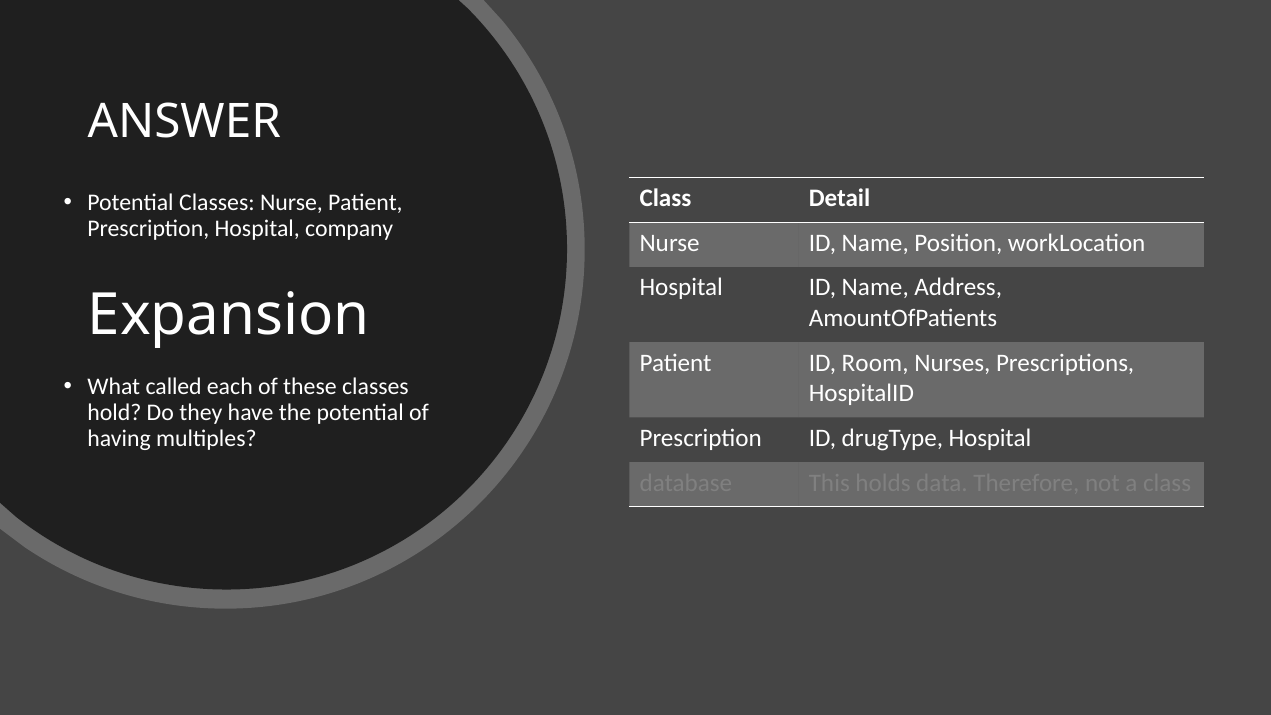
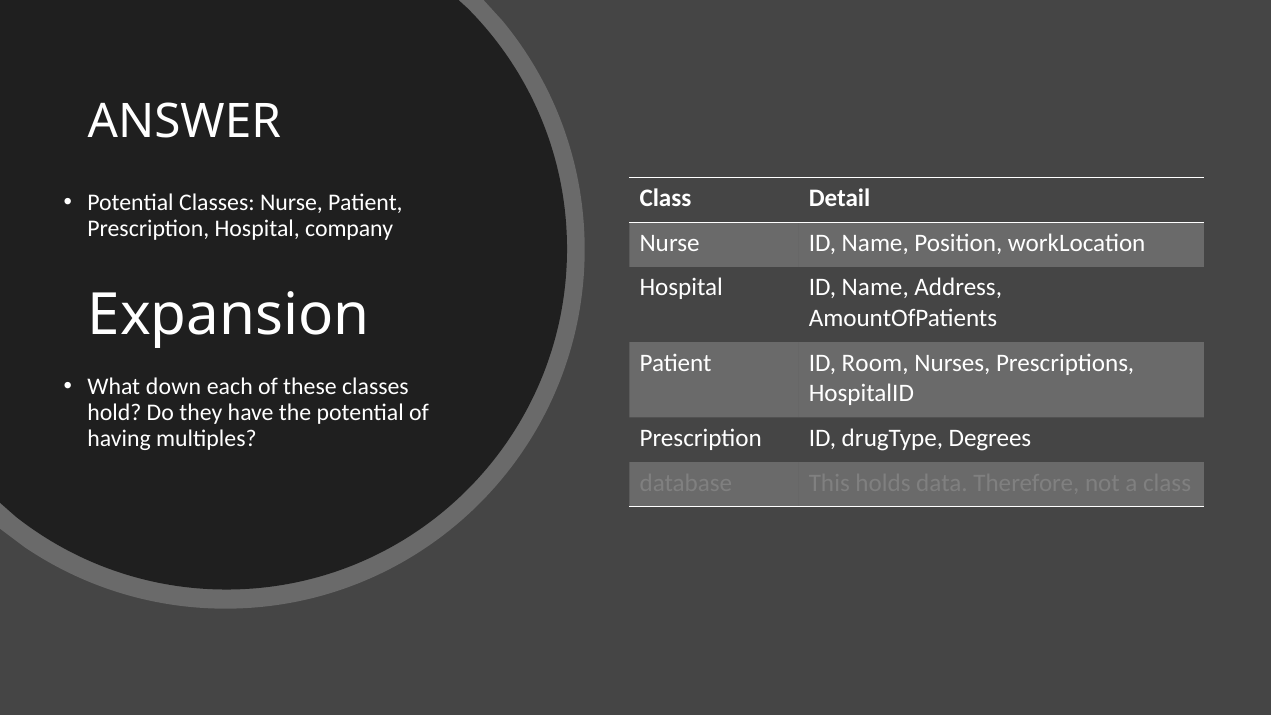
called: called -> down (173, 387)
drugType Hospital: Hospital -> Degrees (990, 438)
